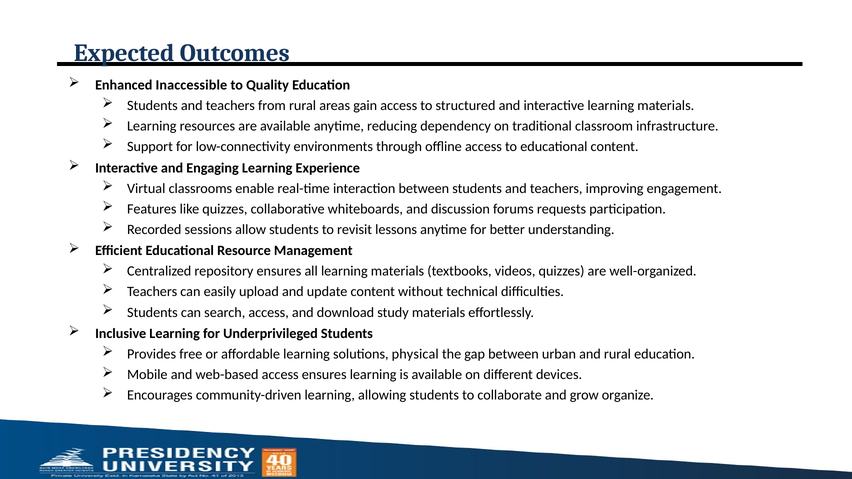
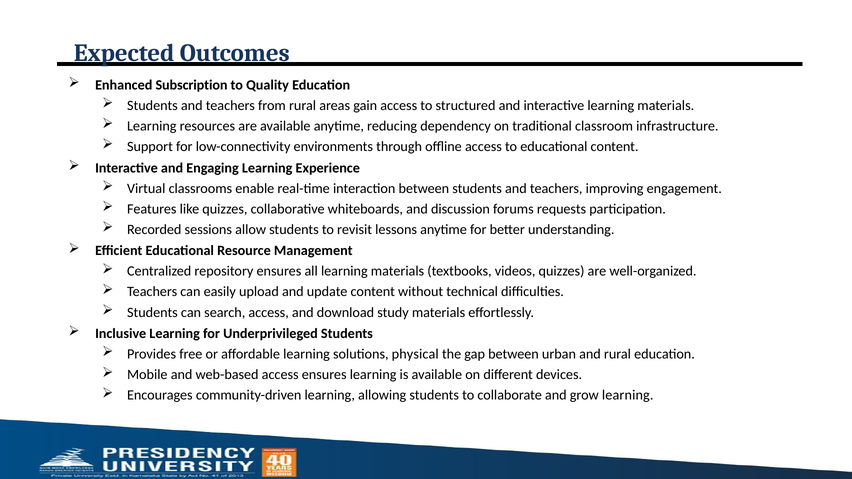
Inaccessible: Inaccessible -> Subscription (192, 85)
grow organize: organize -> learning (628, 395)
